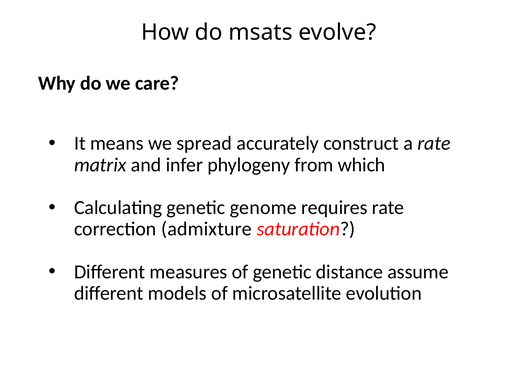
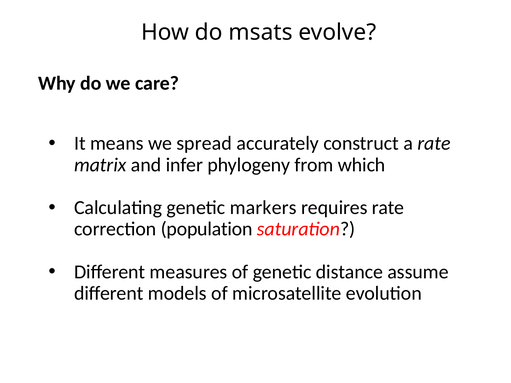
genome: genome -> markers (263, 208)
admixture: admixture -> population (207, 229)
